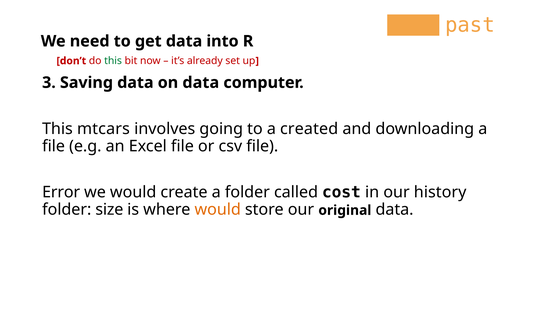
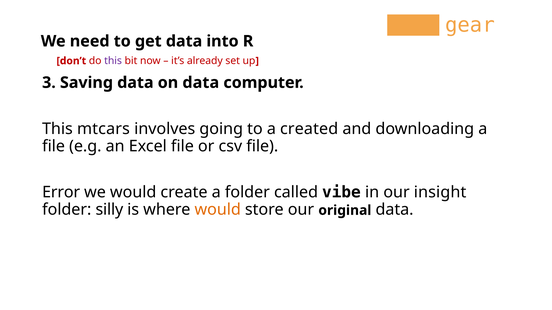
past: past -> gear (470, 25)
this colour: green -> purple (113, 61)
cost: cost -> vibe (342, 193)
history: history -> insight (440, 193)
size: size -> silly (109, 210)
